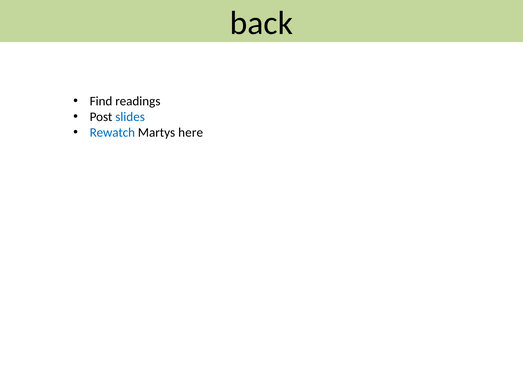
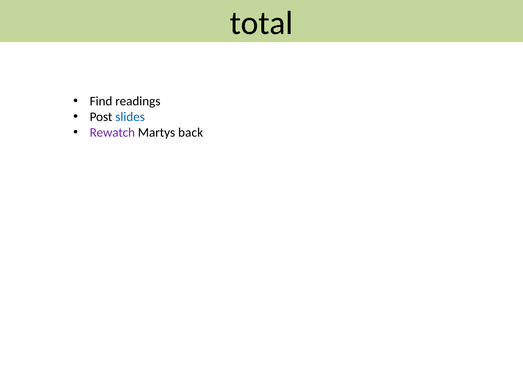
back: back -> total (261, 23)
Rewatch colour: blue -> purple (112, 133)
here: here -> back (191, 133)
